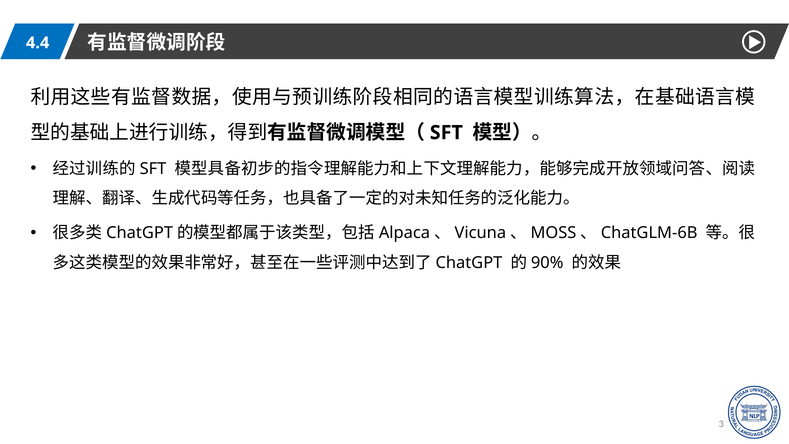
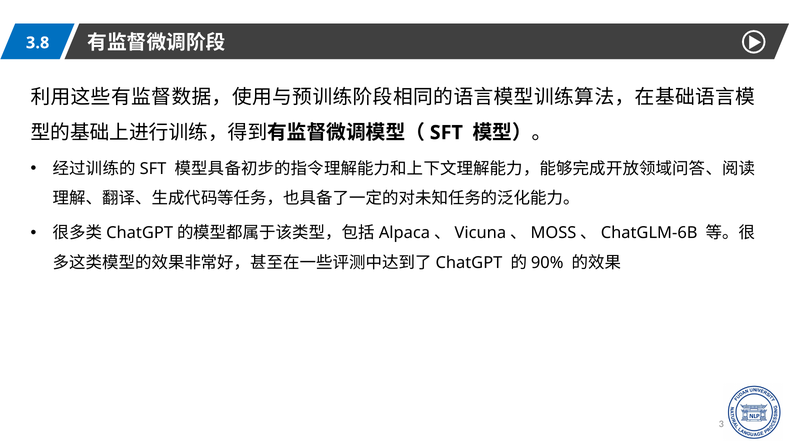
4.4: 4.4 -> 3.8 (38, 43)
